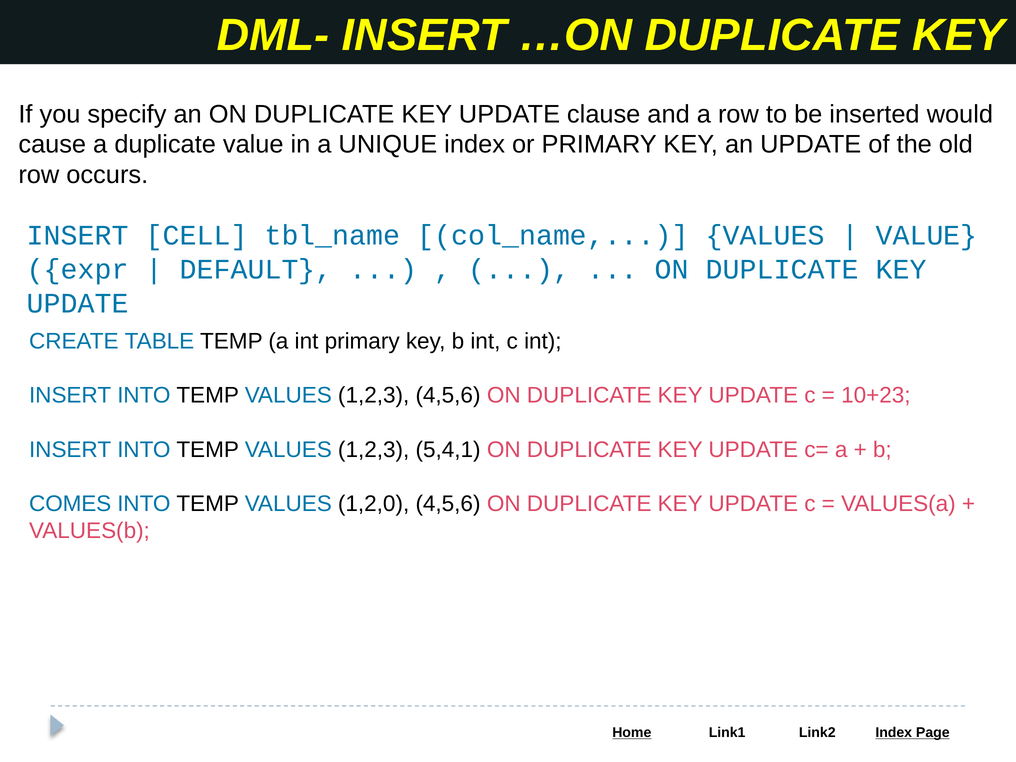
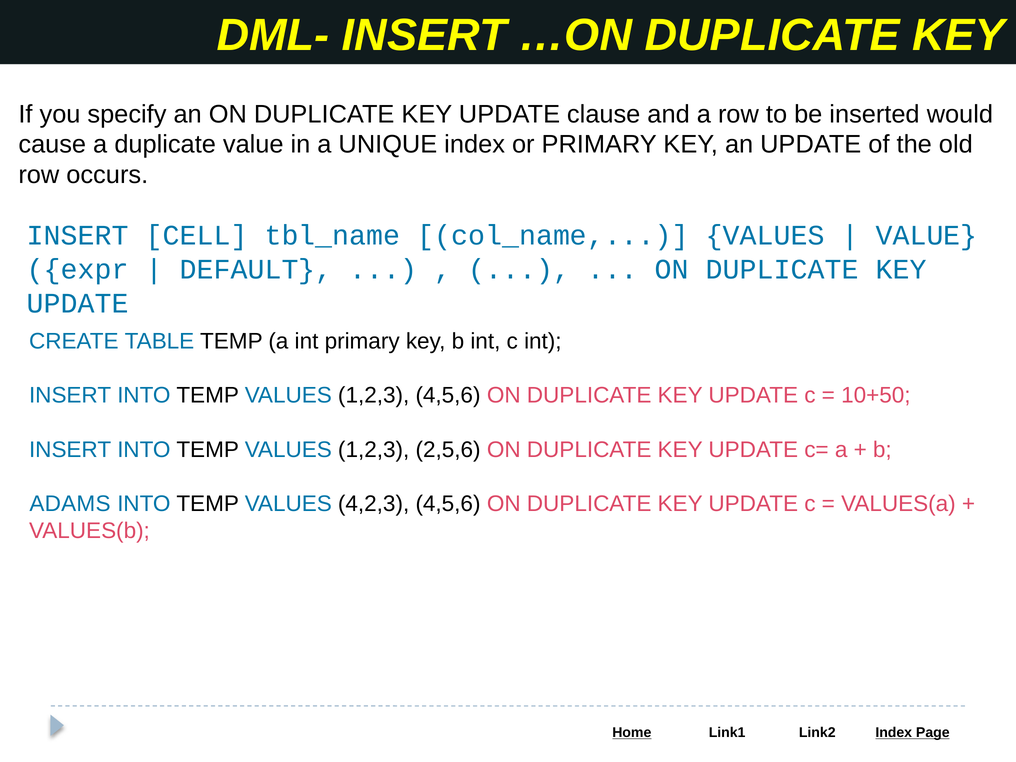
10+23: 10+23 -> 10+50 (876, 395)
5,4,1: 5,4,1 -> 2,5,6 (448, 450)
COMES: COMES -> ADAMS (70, 504)
1,2,0: 1,2,0 -> 4,2,3 (374, 504)
